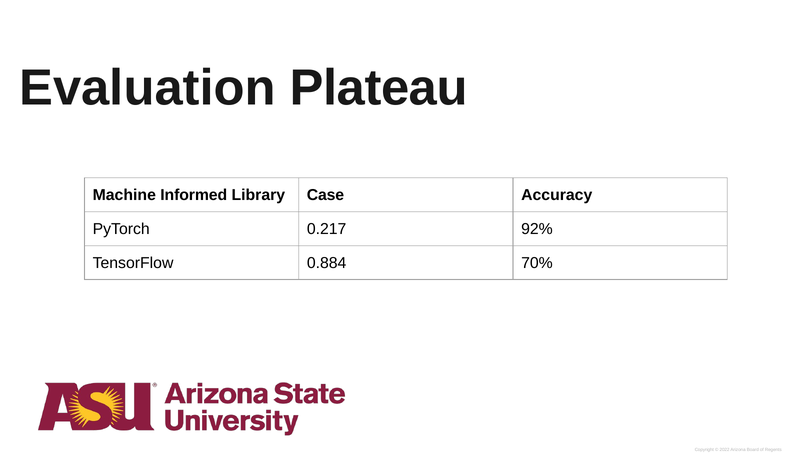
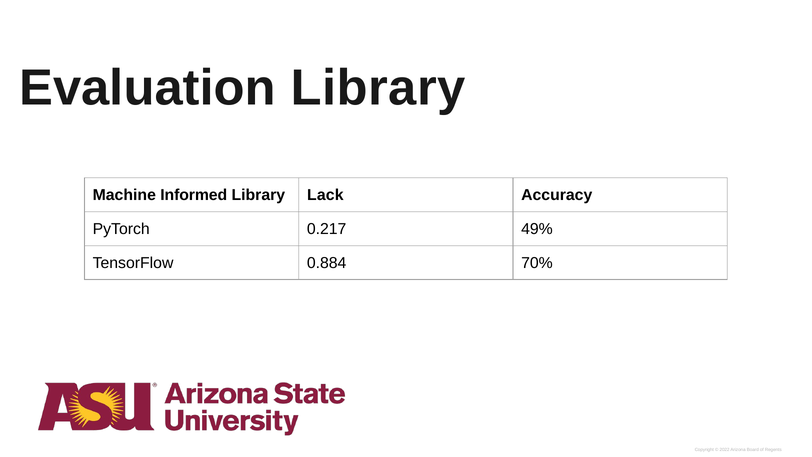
Evaluation Plateau: Plateau -> Library (378, 88)
Case: Case -> Lack (325, 195)
92%: 92% -> 49% (537, 229)
